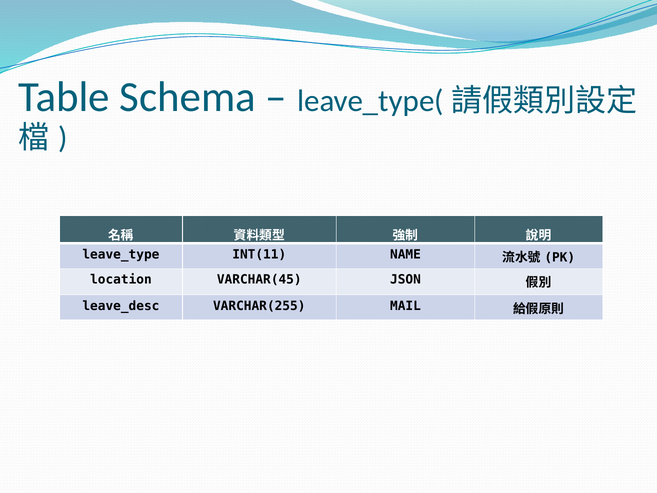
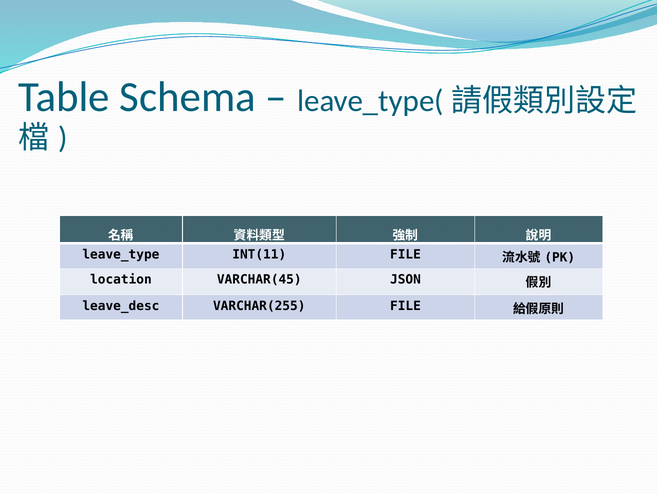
INT(11 NAME: NAME -> FILE (405, 254)
VARCHAR(255 MAIL: MAIL -> FILE (405, 306)
